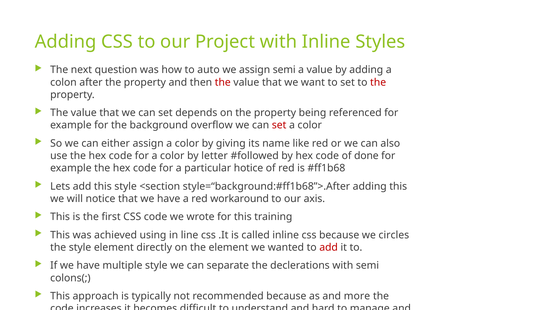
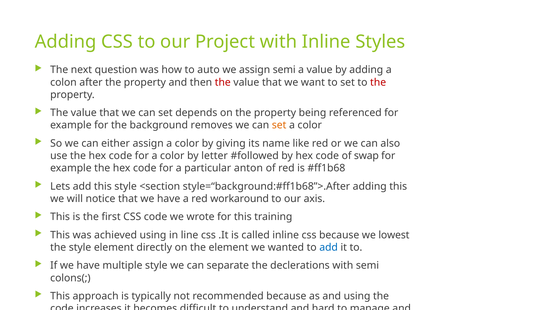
overflow: overflow -> removes (212, 125)
set colour: red -> orange (279, 125)
done: done -> swap (366, 156)
hotice: hotice -> anton (248, 168)
circles: circles -> lowest (394, 235)
add colour: red -> blue (329, 247)
and more: more -> using (357, 296)
